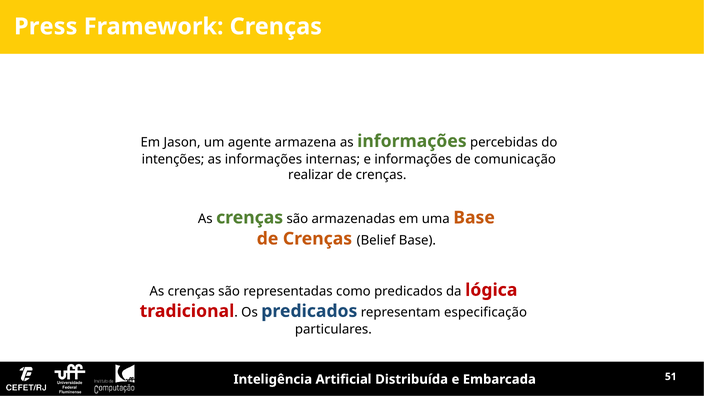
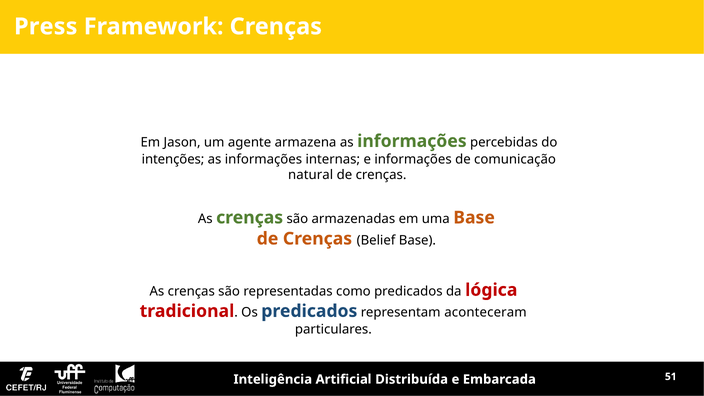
realizar: realizar -> natural (311, 175)
especificação: especificação -> aconteceram (485, 313)
